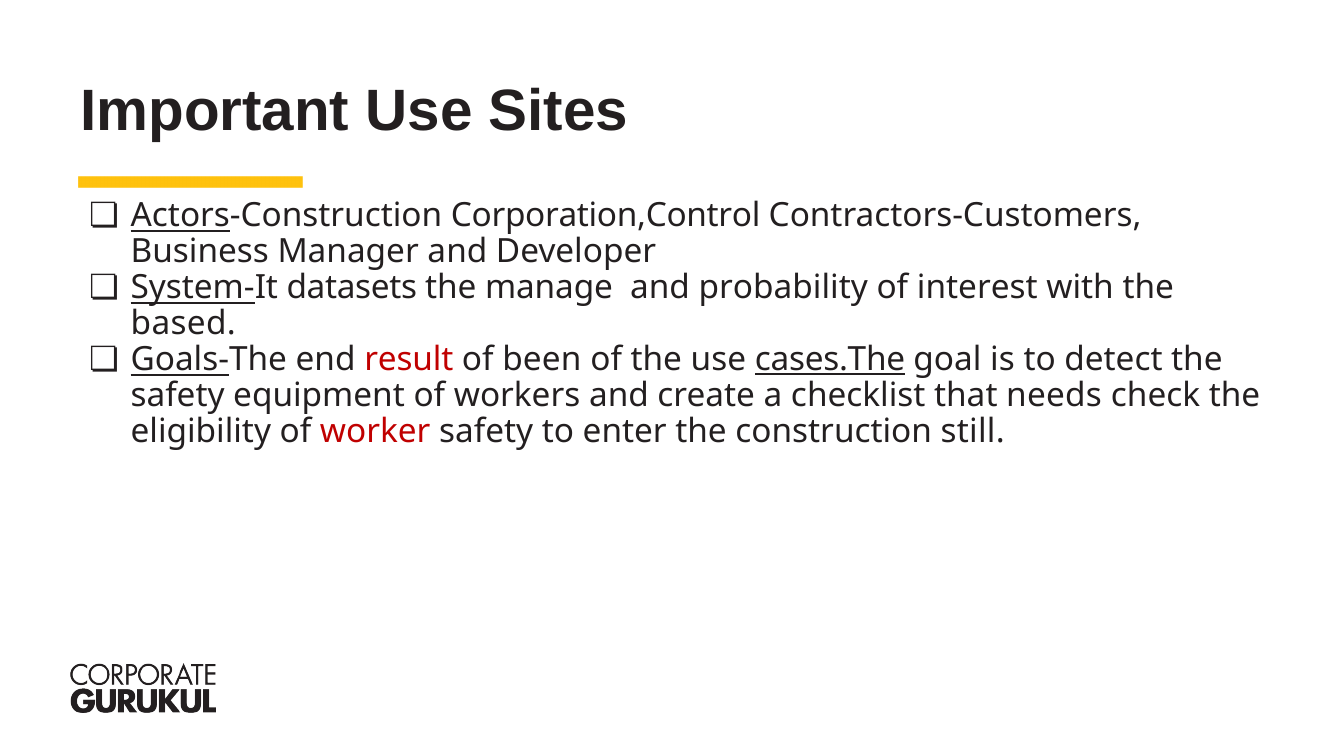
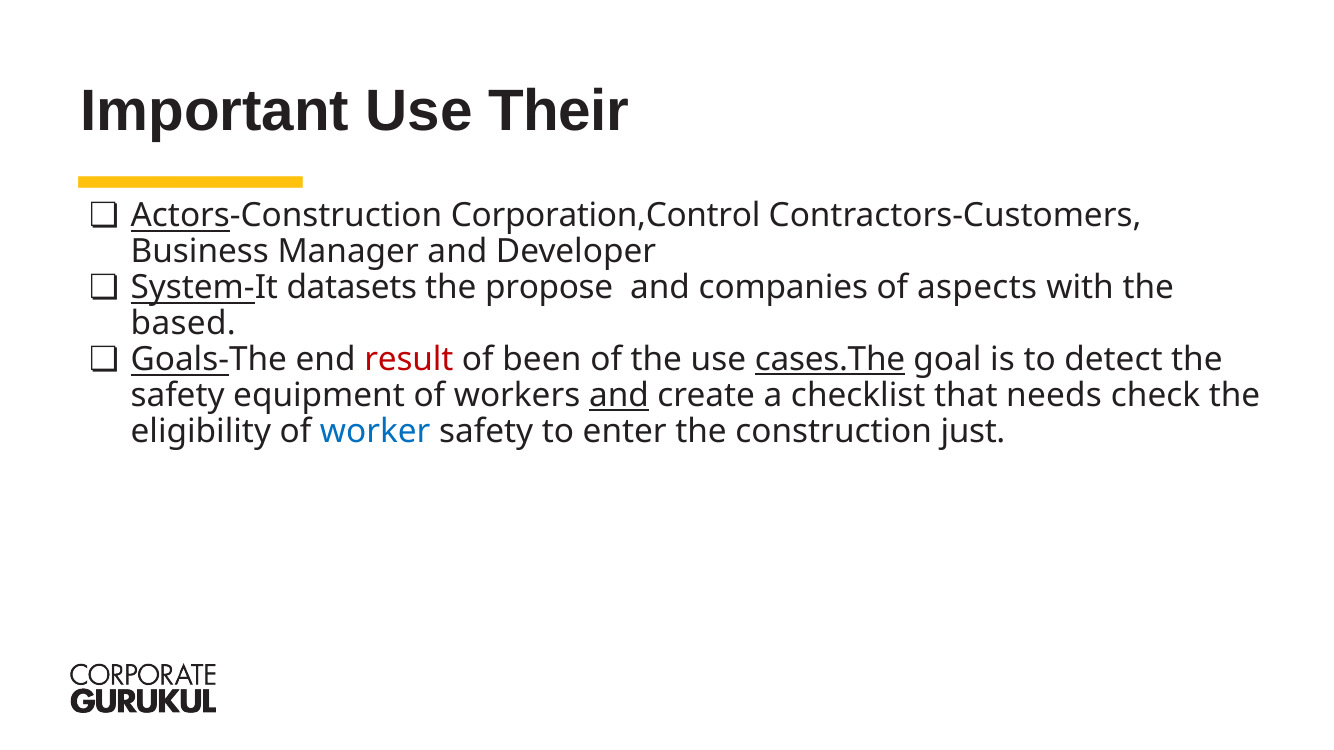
Sites: Sites -> Their (559, 111)
manage: manage -> propose (549, 288)
probability: probability -> companies (783, 288)
interest: interest -> aspects (977, 288)
and underline: none -> present (619, 396)
worker colour: red -> blue (375, 432)
still: still -> just (973, 432)
